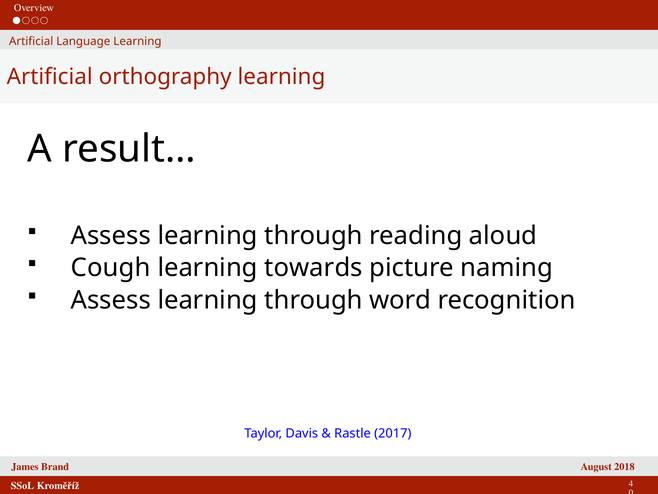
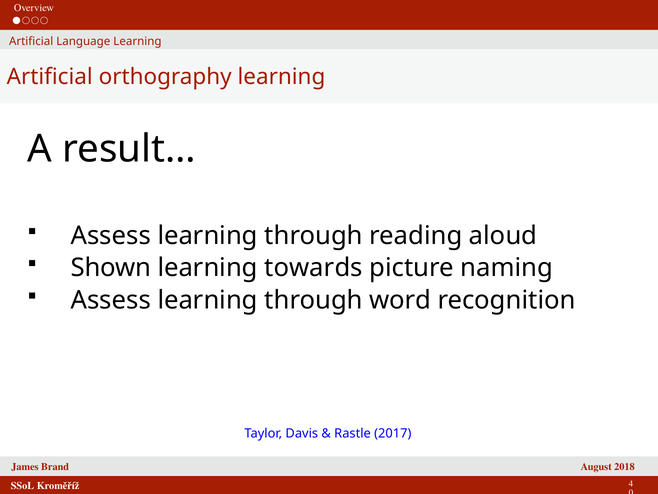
Cough: Cough -> Shown (111, 268)
